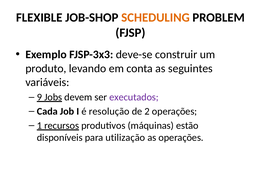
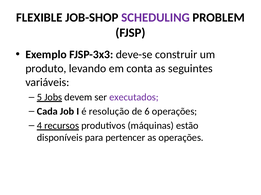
SCHEDULING colour: orange -> purple (156, 18)
9: 9 -> 5 (39, 98)
2: 2 -> 6 (147, 112)
1: 1 -> 4 (39, 126)
utilização: utilização -> pertencer (125, 138)
